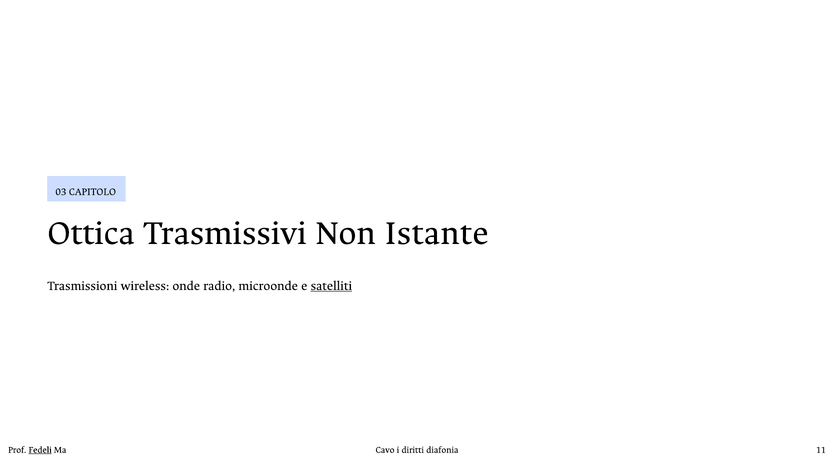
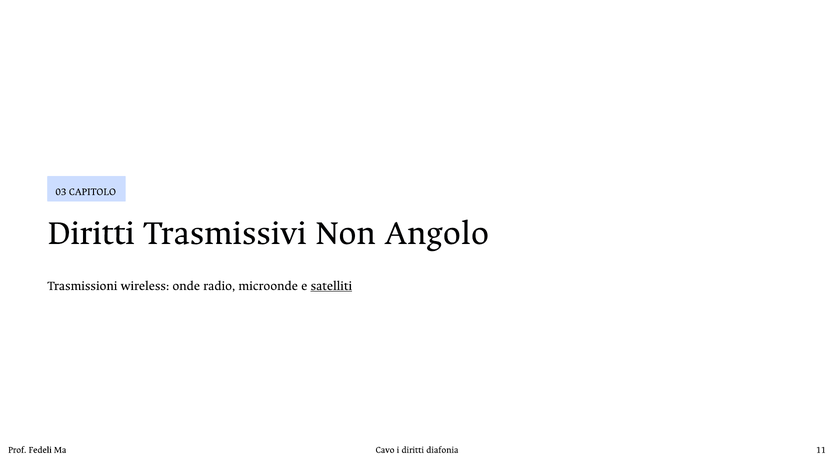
Ottica: Ottica -> Diritti (91, 232)
Istante: Istante -> Angolo (437, 232)
Fedeli underline: present -> none (40, 450)
